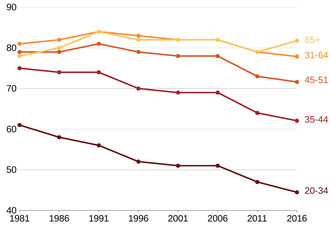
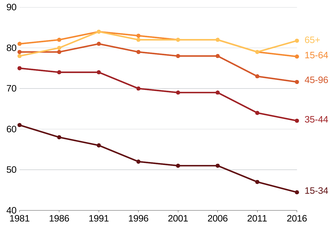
31-64: 31-64 -> 15-64 (316, 55)
45-51: 45-51 -> 45-96 (316, 80)
20-34: 20-34 -> 15-34 (316, 191)
